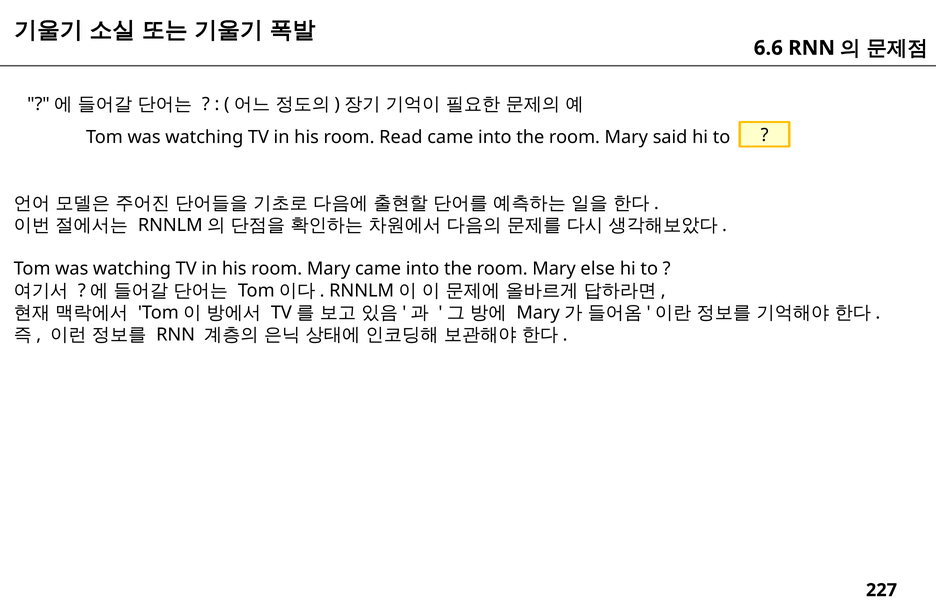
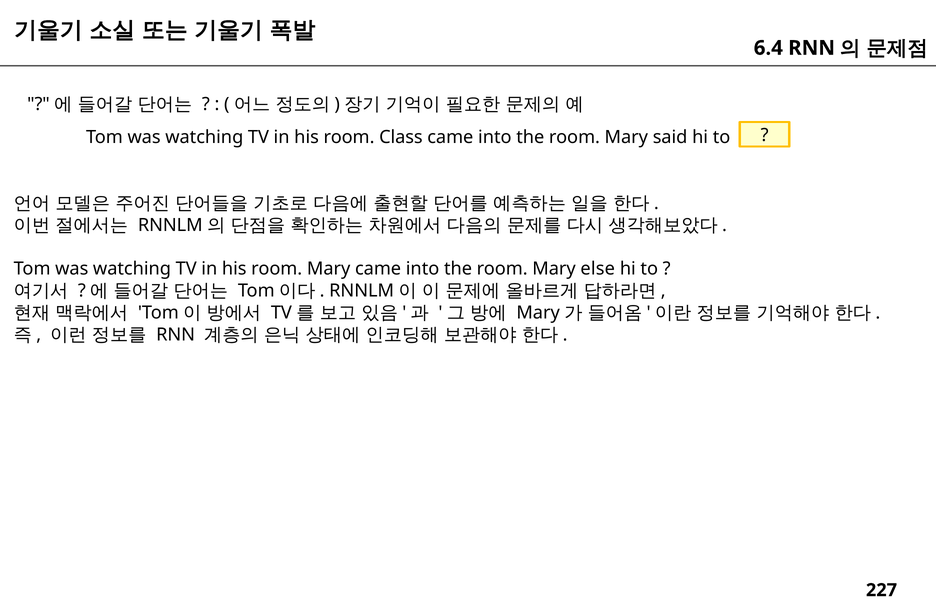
6.6: 6.6 -> 6.4 (768, 48)
Read: Read -> Class (401, 137)
